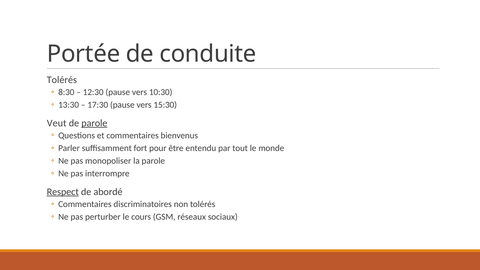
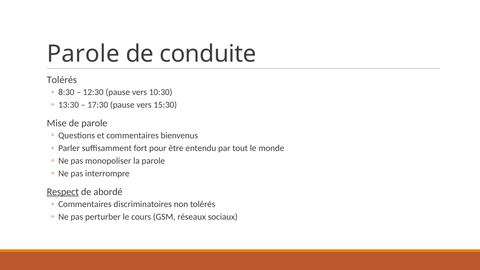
Portée: Portée -> Parole (83, 54)
Veut: Veut -> Mise (57, 123)
parole underline: present -> none (94, 123)
